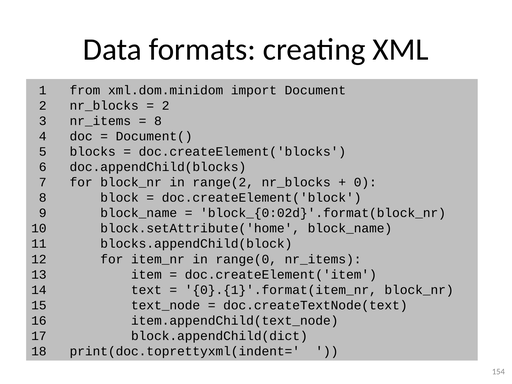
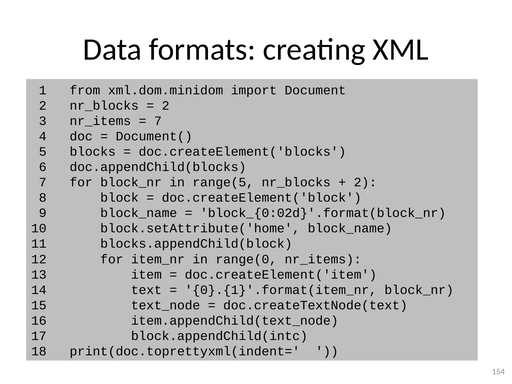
8: 8 -> 7 (158, 121)
range(2: range(2 -> range(5 (223, 182)
0: 0 -> 2 (365, 182)
block.appendChild(dict: block.appendChild(dict -> block.appendChild(intc (219, 336)
